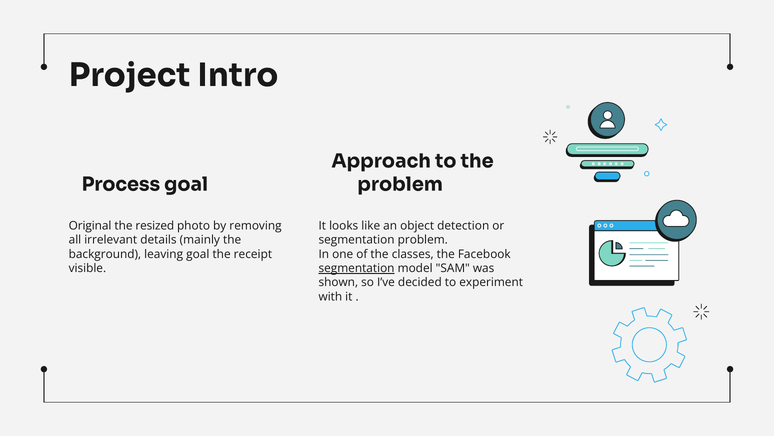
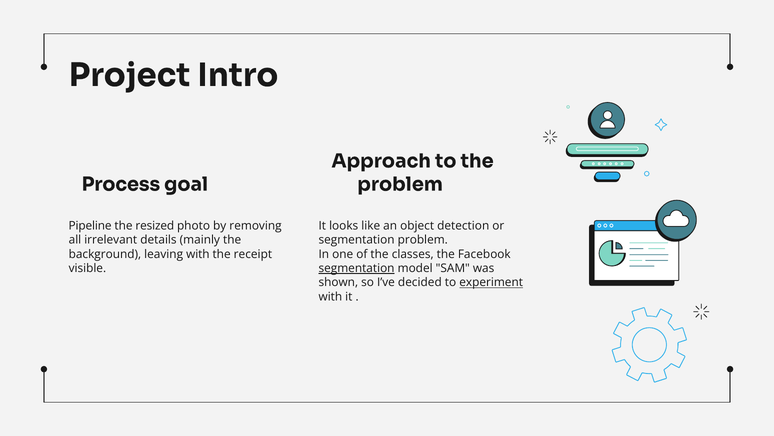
Original: Original -> Pipeline (90, 225)
leaving goal: goal -> with (198, 254)
experiment underline: none -> present (491, 282)
